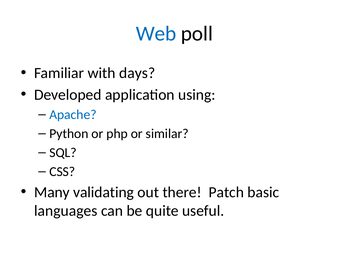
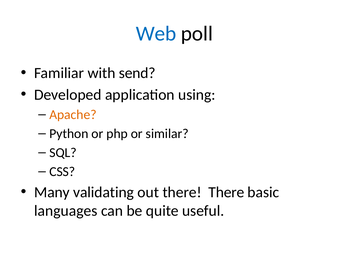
days: days -> send (137, 73)
Apache colour: blue -> orange (73, 115)
there Patch: Patch -> There (226, 193)
